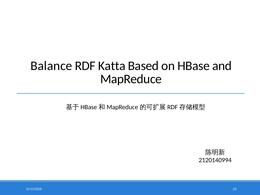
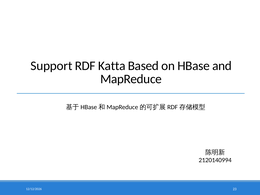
Balance: Balance -> Support (51, 66)
